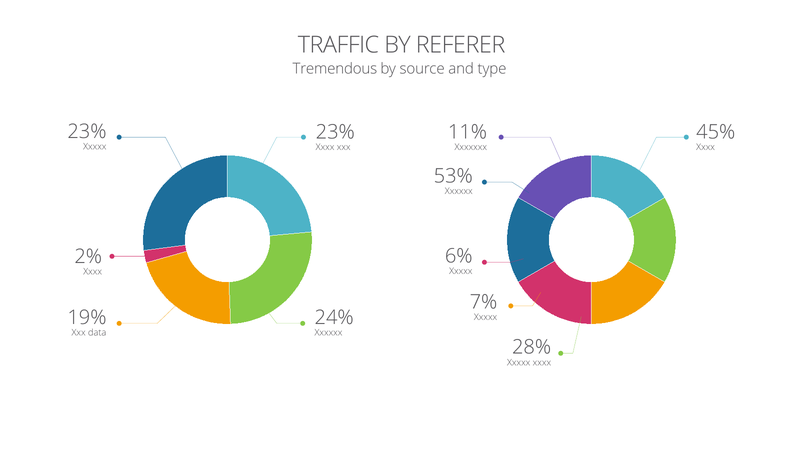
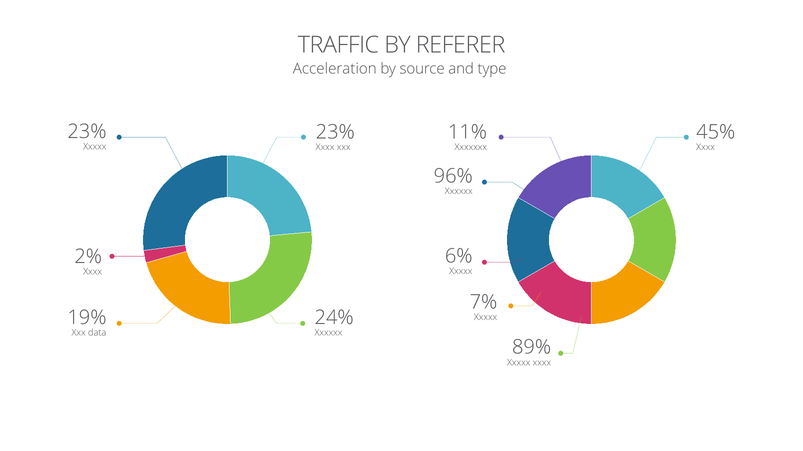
Tremendous: Tremendous -> Acceleration (335, 69)
53%: 53% -> 96% (453, 176)
28%: 28% -> 89% (532, 348)
